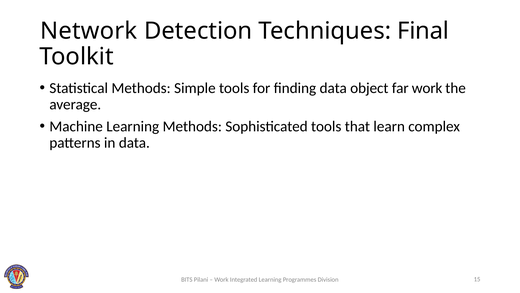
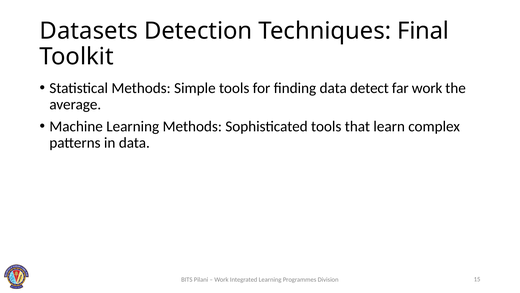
Network: Network -> Datasets (89, 31)
object: object -> detect (369, 88)
